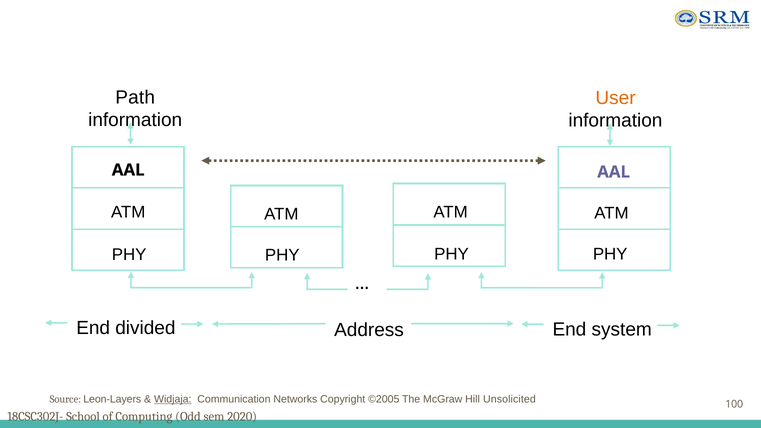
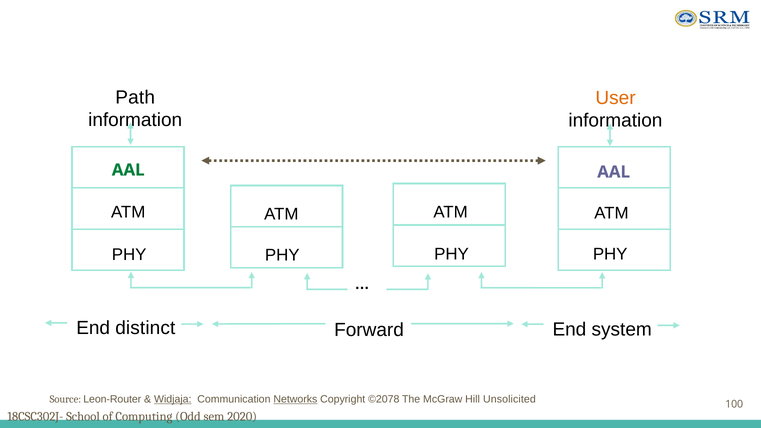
AAL colour: black -> green (128, 170)
divided: divided -> distinct (145, 328)
Address: Address -> Forward (369, 330)
Leon-Layers: Leon-Layers -> Leon-Router (112, 399)
Networks underline: none -> present (295, 399)
©2005: ©2005 -> ©2078 (384, 399)
